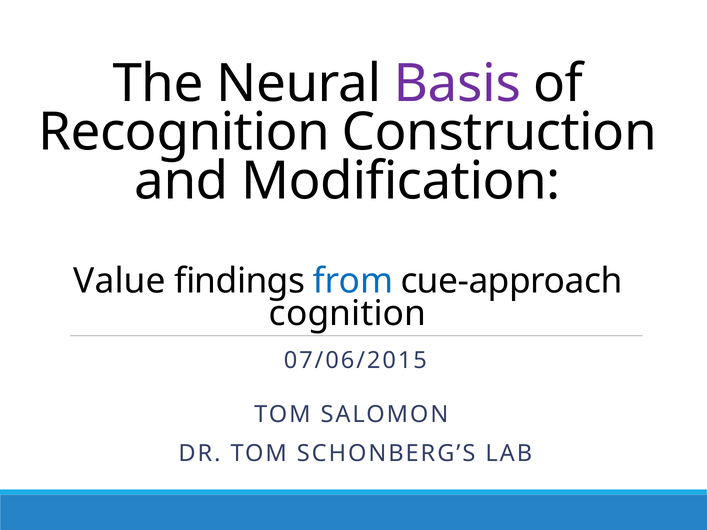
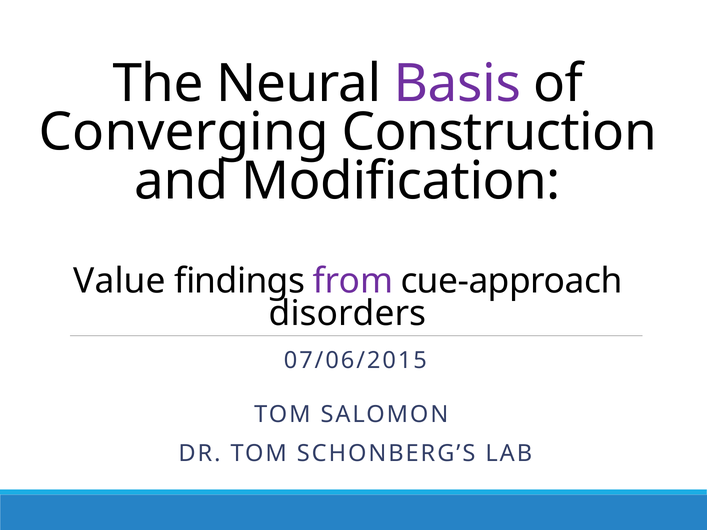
Recognition: Recognition -> Converging (184, 133)
from colour: blue -> purple (353, 281)
cognition: cognition -> disorders (348, 314)
